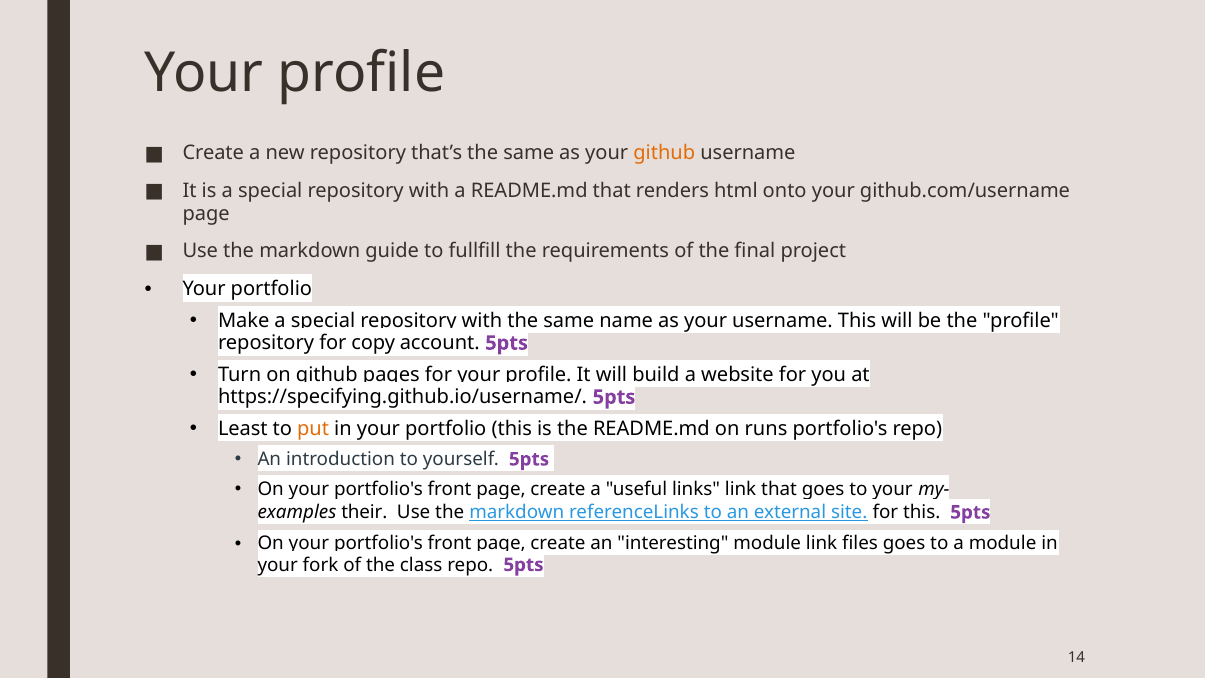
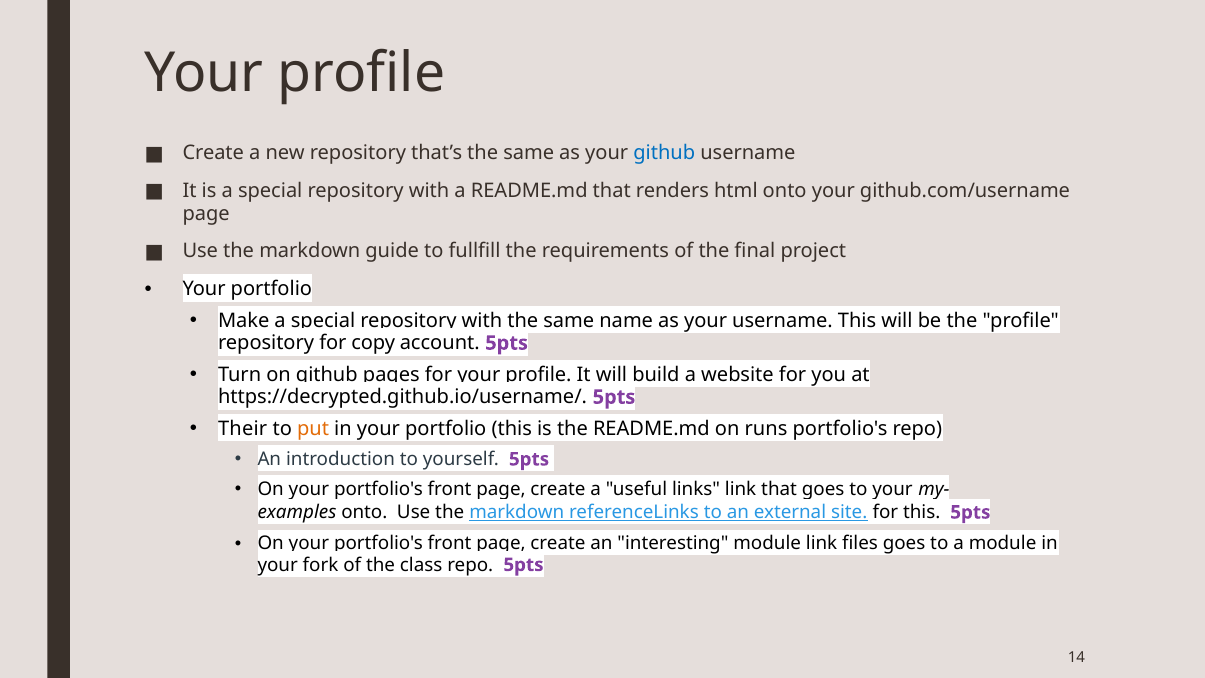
github colour: orange -> blue (664, 153)
https://specifying.github.io/username/: https://specifying.github.io/username/ -> https://decrypted.github.io/username/ (403, 397)
Least: Least -> Their (243, 428)
their: their -> onto (364, 512)
